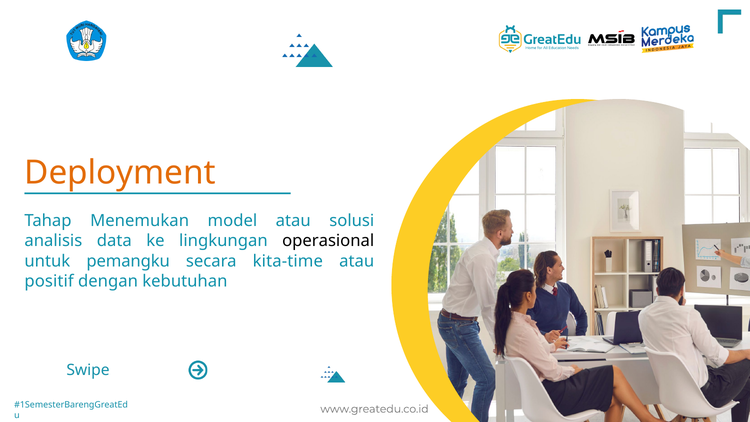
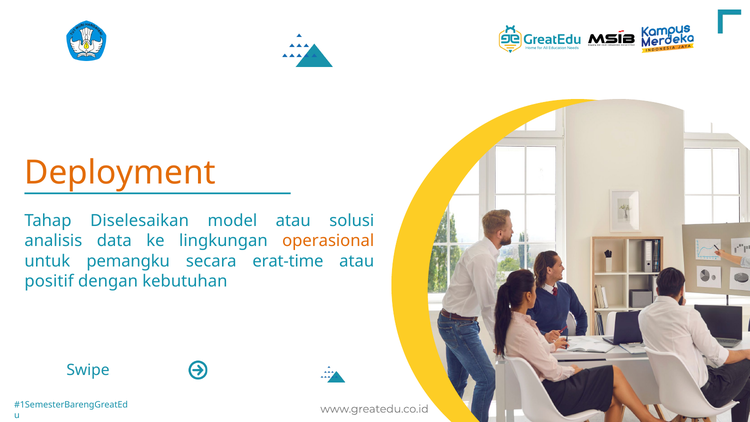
Menemukan: Menemukan -> Diselesaikan (140, 221)
operasional colour: black -> orange (328, 241)
kita-time: kita-time -> erat-time (288, 261)
